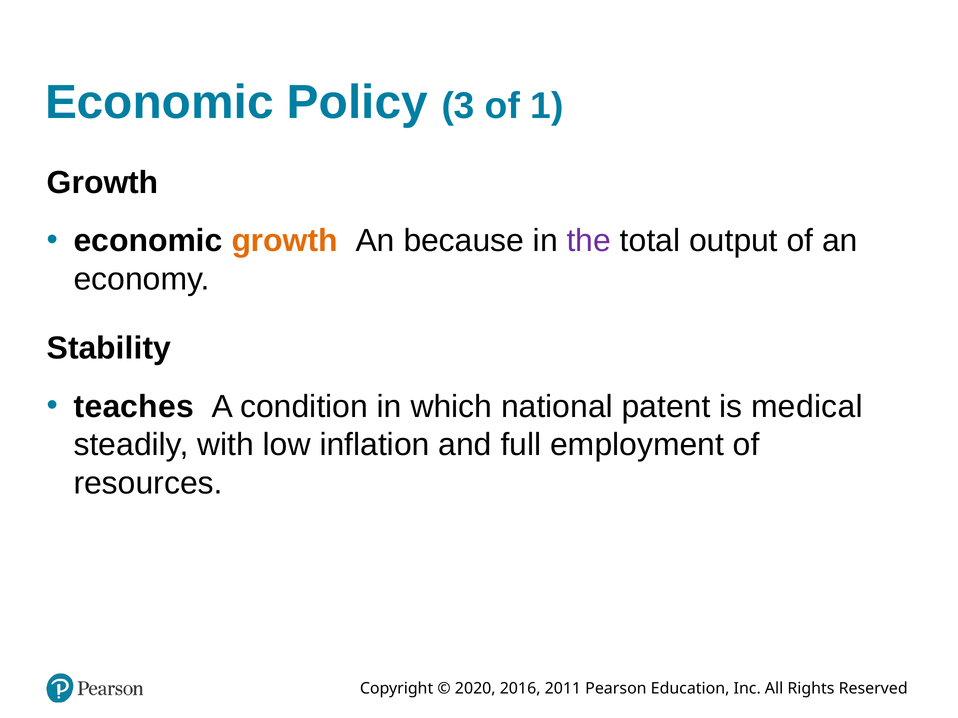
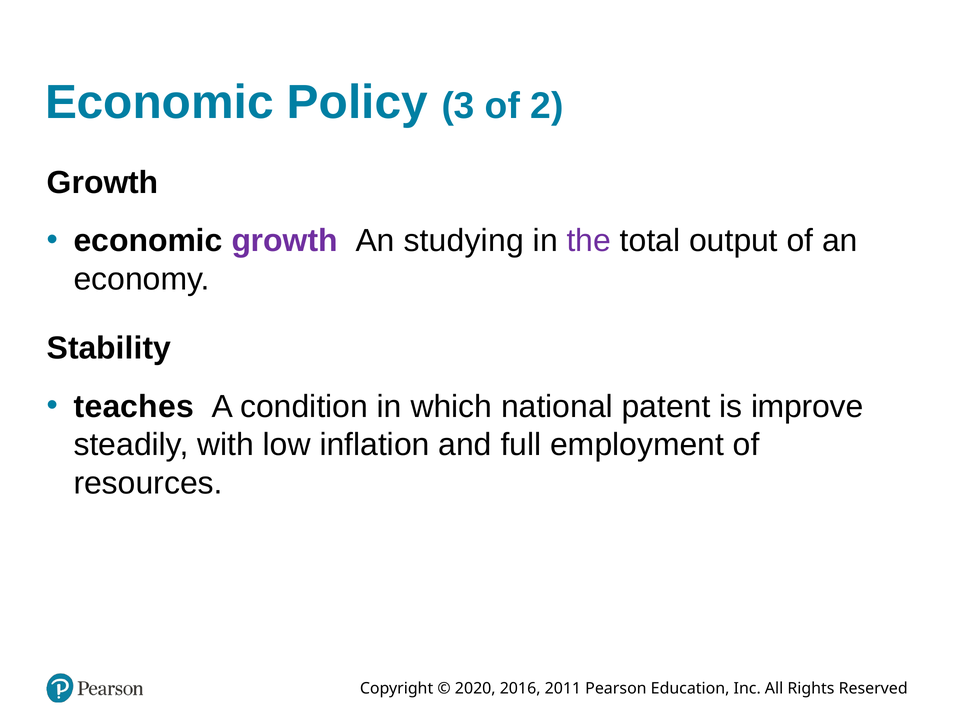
1: 1 -> 2 (547, 106)
growth colour: orange -> purple (285, 241)
because: because -> studying (464, 241)
medical: medical -> improve (807, 407)
